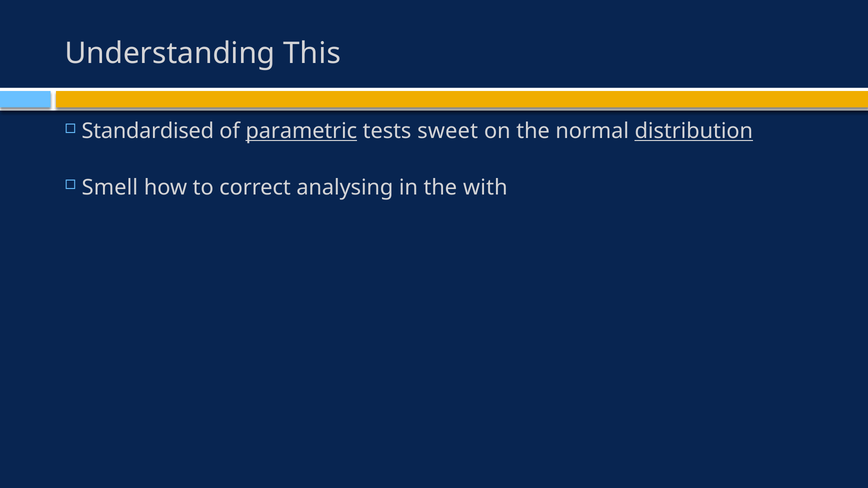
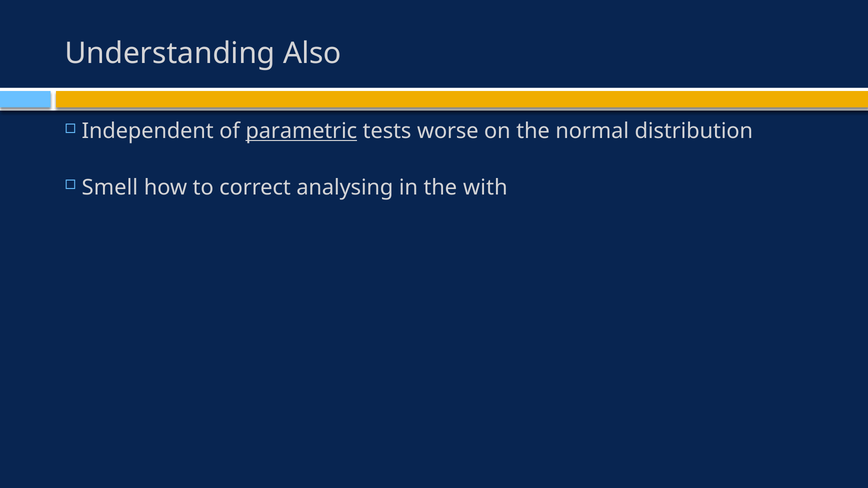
This: This -> Also (312, 54)
Standardised: Standardised -> Independent (148, 131)
sweet: sweet -> worse (448, 131)
distribution underline: present -> none (694, 131)
